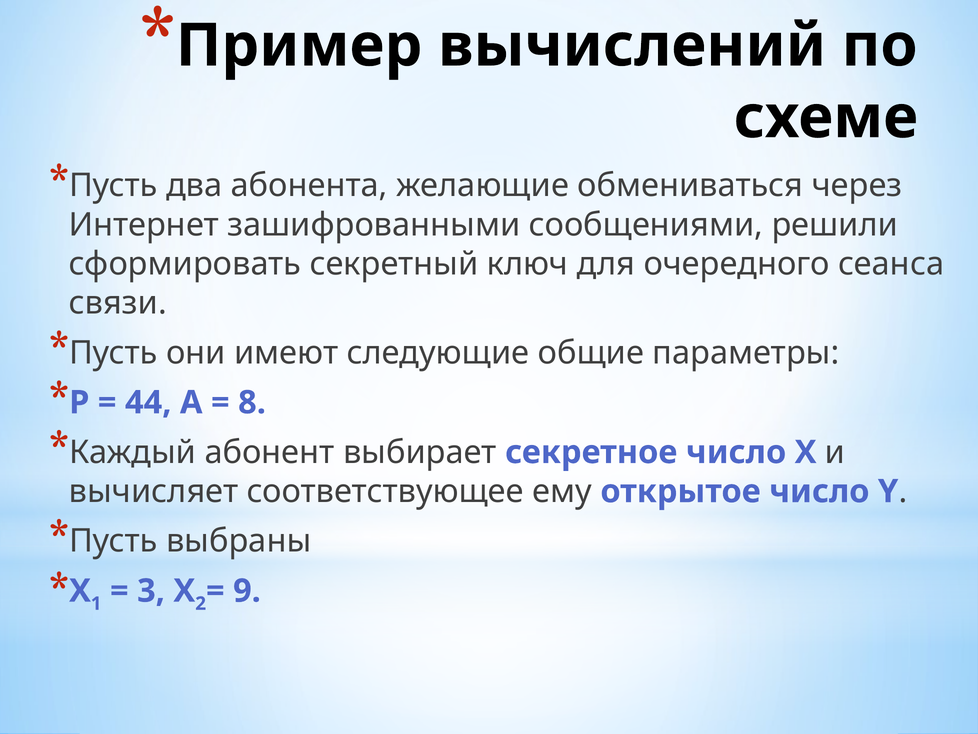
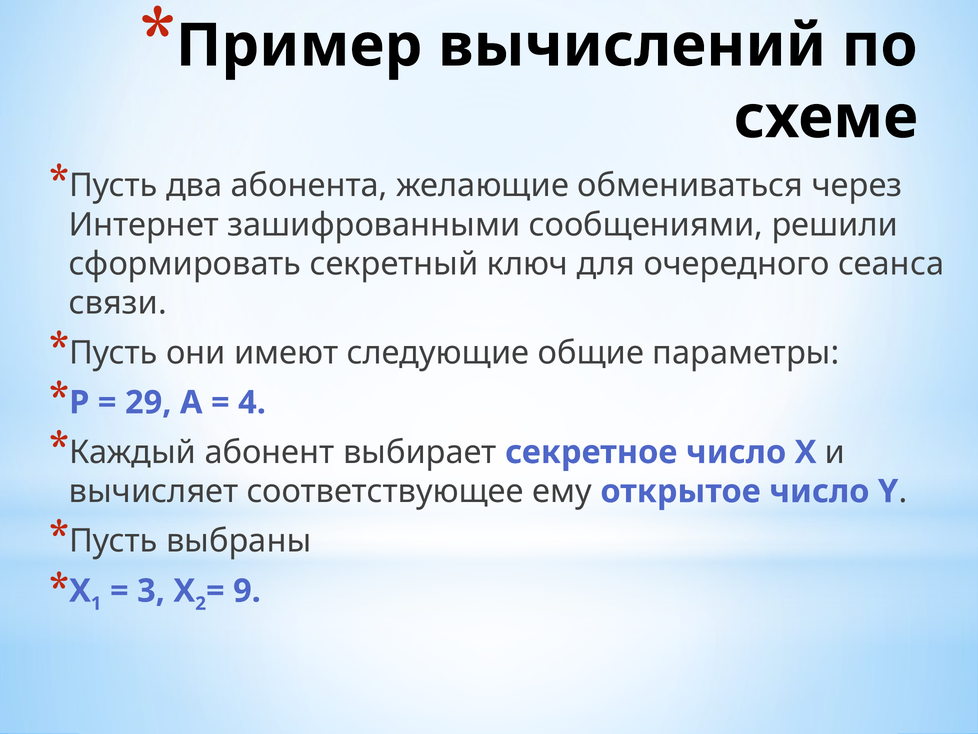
44: 44 -> 29 (148, 402)
8: 8 -> 4 (252, 402)
